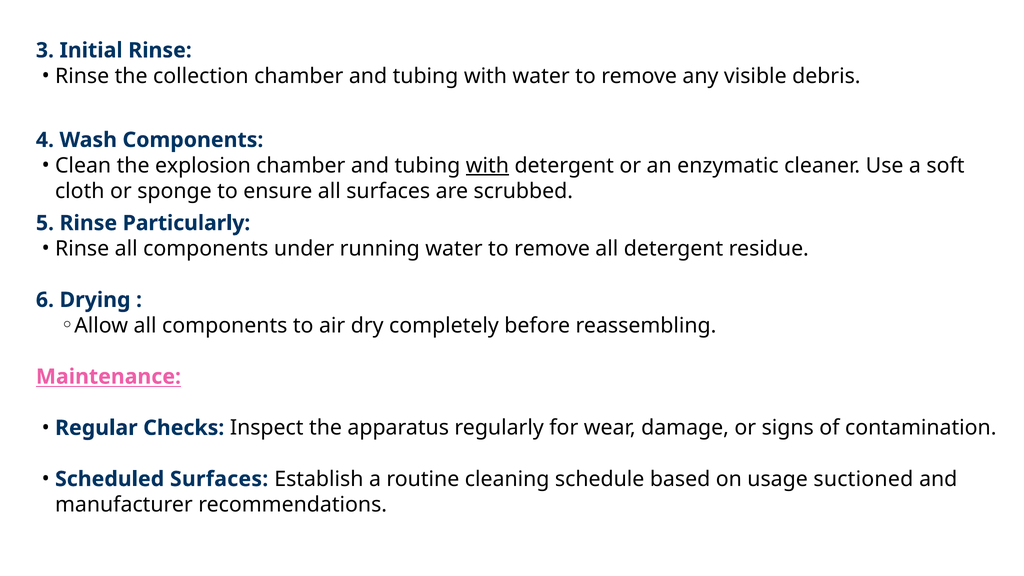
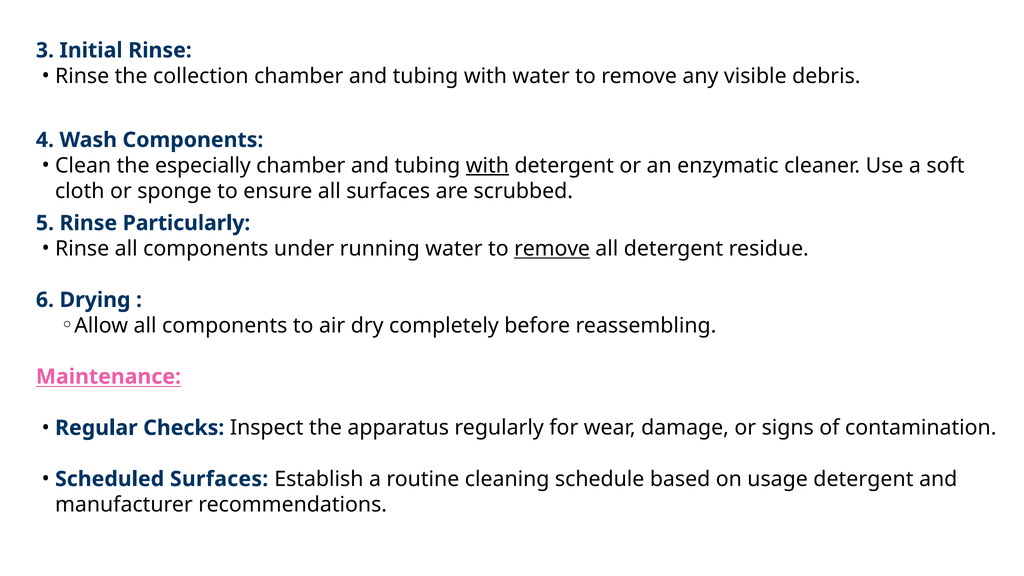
explosion: explosion -> especially (203, 166)
remove underline: none -> present (552, 249)
usage suctioned: suctioned -> detergent (863, 479)
